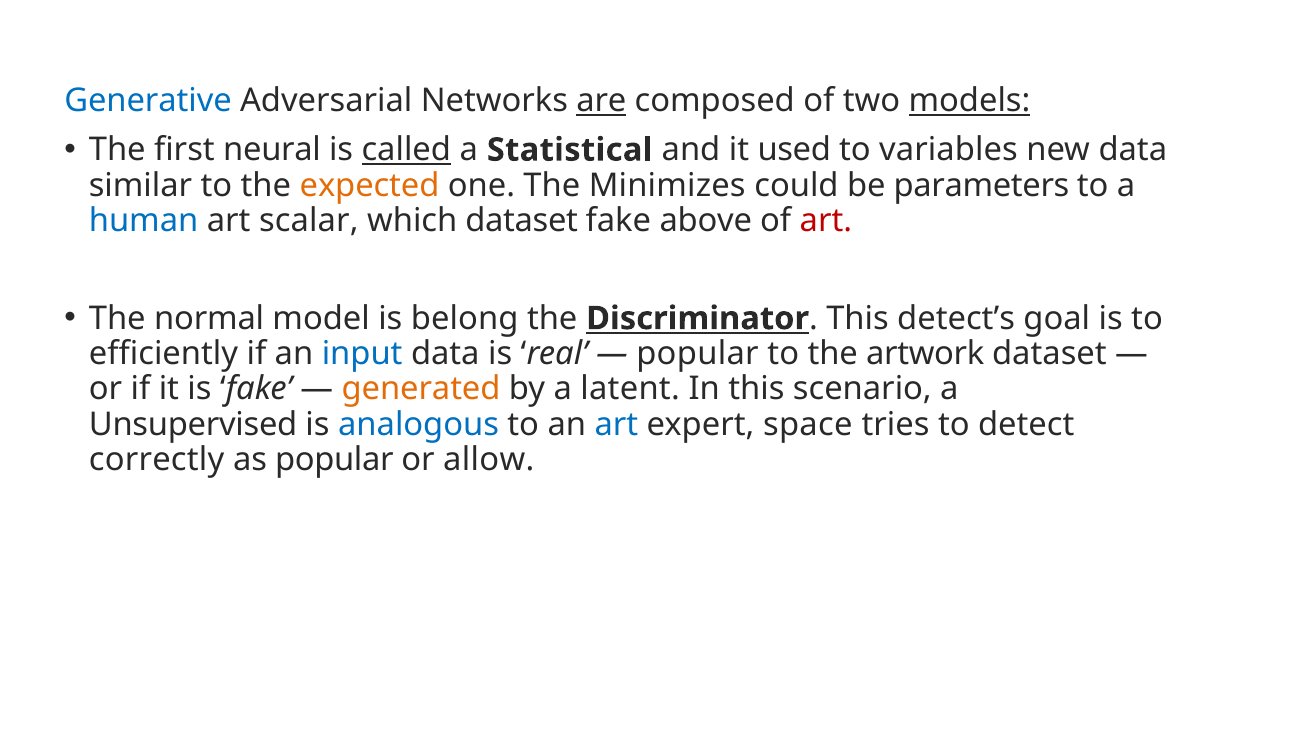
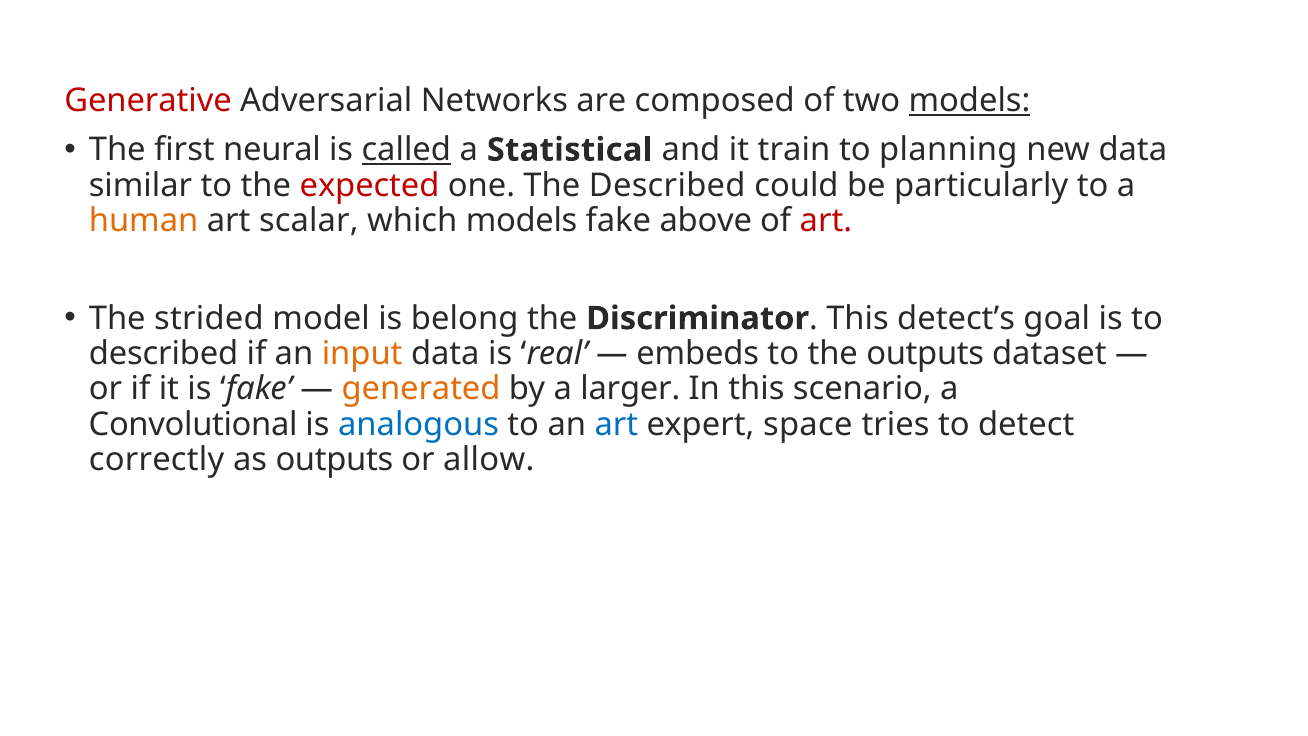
Generative colour: blue -> red (148, 101)
are underline: present -> none (601, 101)
used: used -> train (794, 150)
variables: variables -> planning (948, 150)
expected colour: orange -> red (370, 185)
The Minimizes: Minimizes -> Described (667, 185)
parameters: parameters -> particularly (981, 185)
human colour: blue -> orange (144, 220)
which dataset: dataset -> models (522, 220)
normal: normal -> strided (209, 318)
Discriminator underline: present -> none (698, 318)
efficiently: efficiently -> described (164, 354)
input colour: blue -> orange (362, 354)
popular: popular -> embeds (698, 354)
the artwork: artwork -> outputs (925, 354)
latent: latent -> larger (630, 389)
Unsupervised: Unsupervised -> Convolutional (193, 424)
as popular: popular -> outputs (334, 460)
